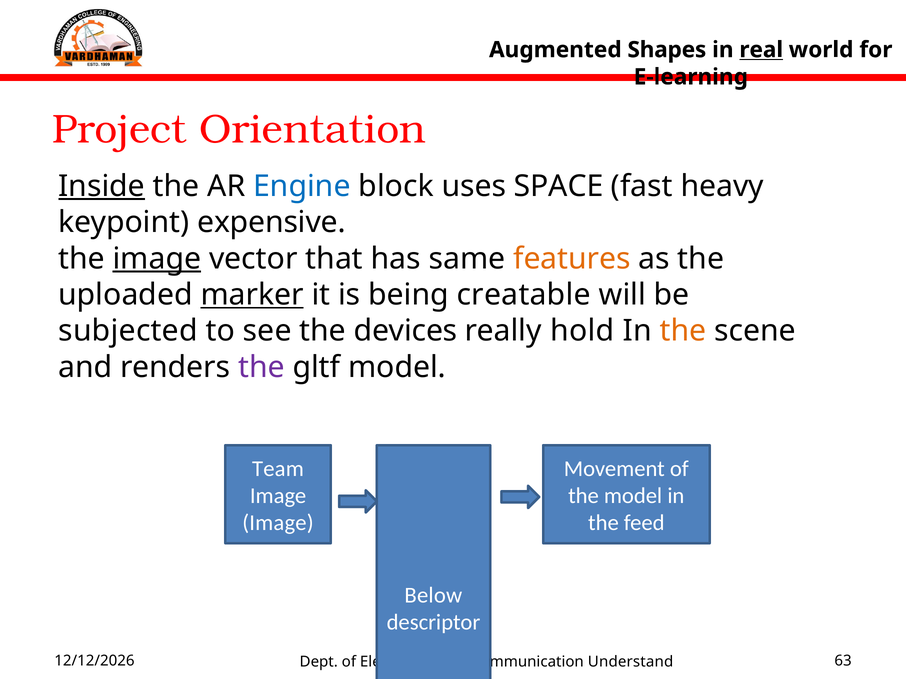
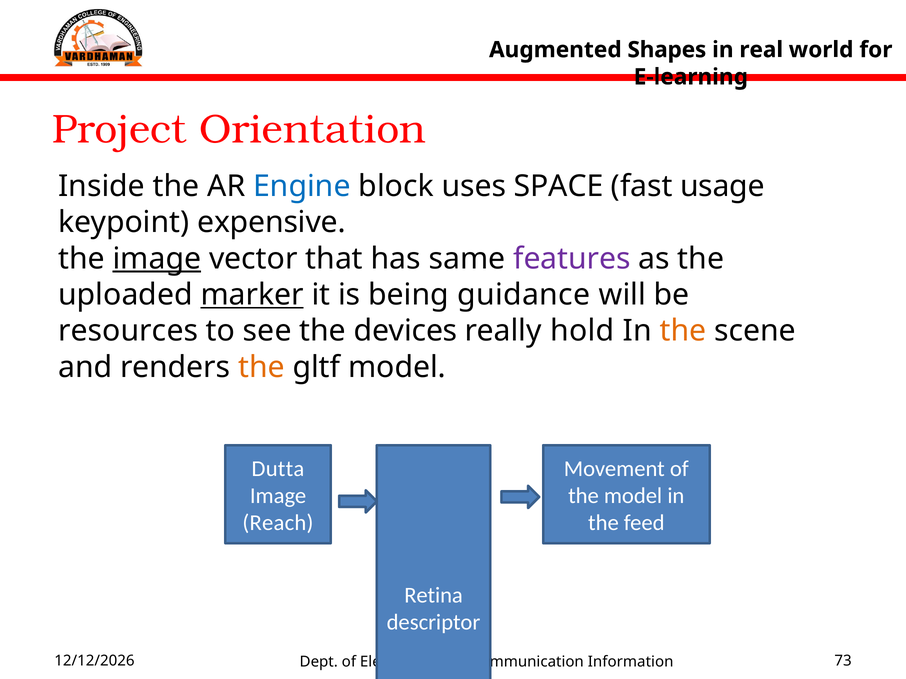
real underline: present -> none (761, 50)
Inside underline: present -> none (102, 186)
heavy: heavy -> usage (722, 186)
features colour: orange -> purple (572, 259)
creatable: creatable -> guidance (524, 295)
subjected: subjected -> resources (128, 331)
the colour: purple -> orange (261, 367)
Team: Team -> Dutta (278, 469)
Image: Image -> Reach (278, 523)
Below: Below -> Retina (434, 596)
63: 63 -> 73 (843, 661)
Understand: Understand -> Information (631, 662)
